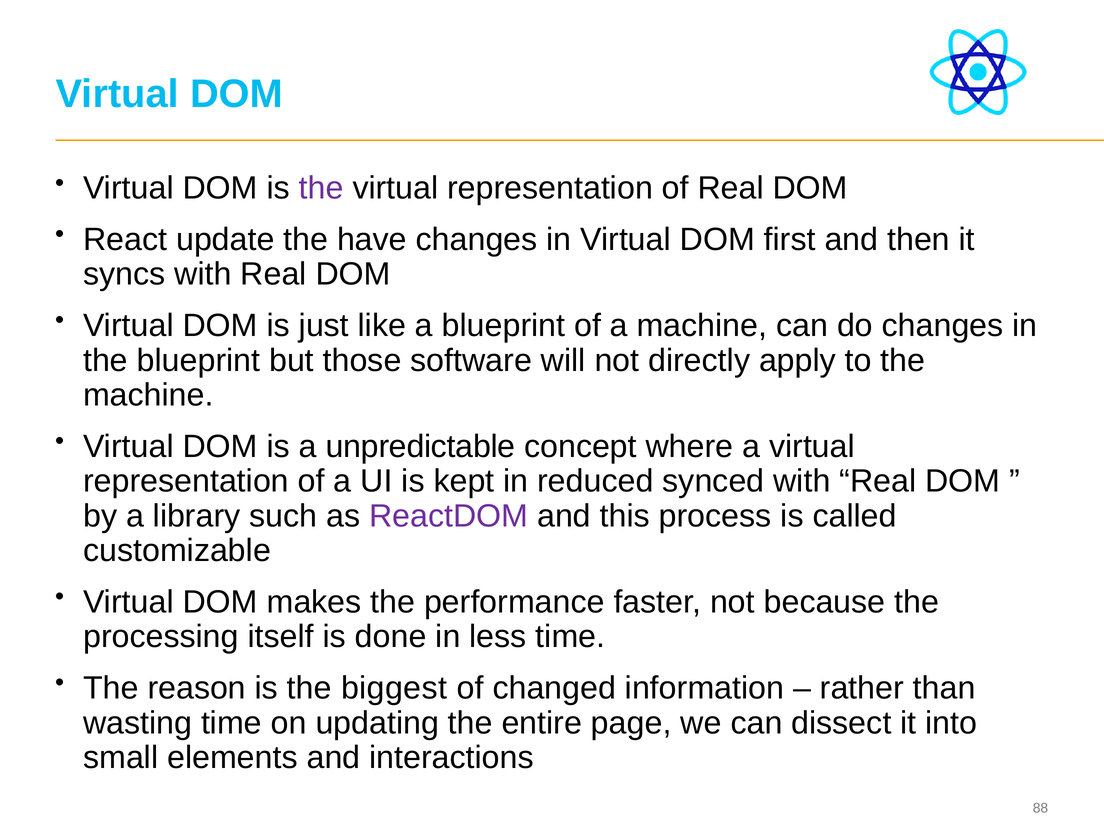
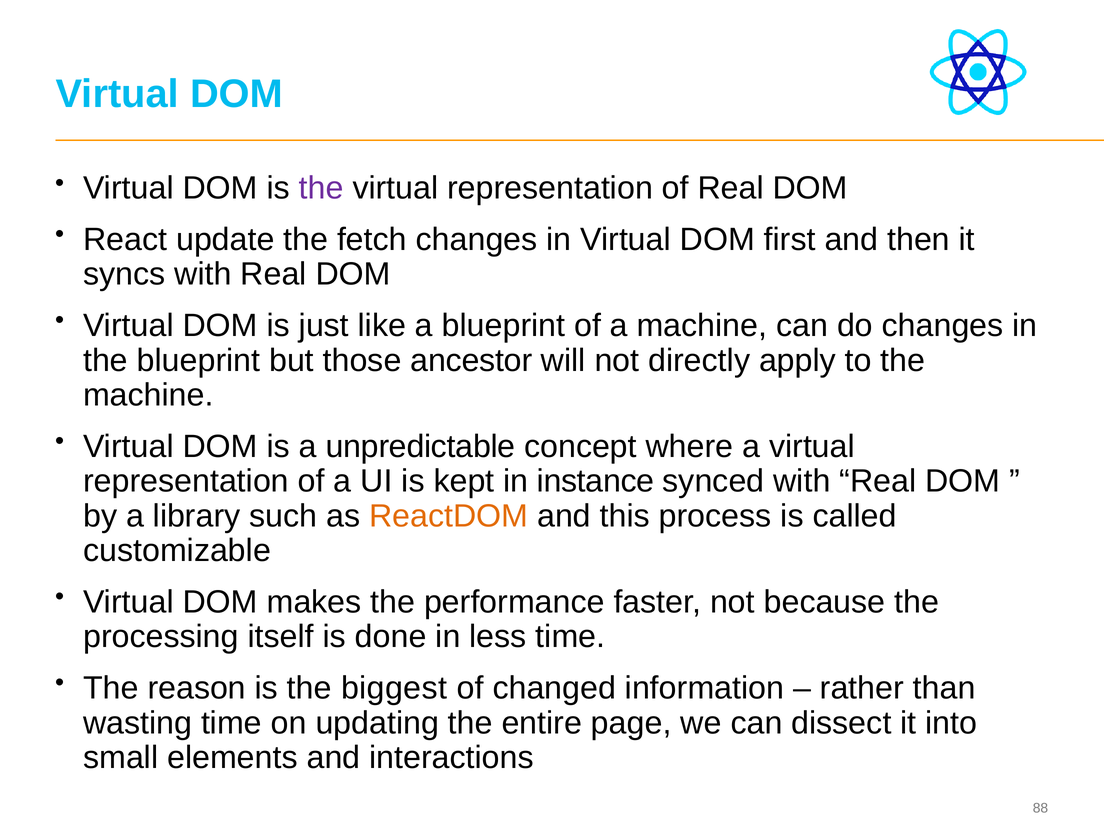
have: have -> fetch (372, 240)
software: software -> ancestor (471, 360)
reduced: reduced -> instance (596, 481)
ReactDOM colour: purple -> orange (449, 516)
